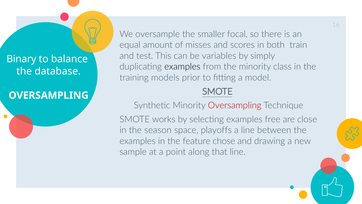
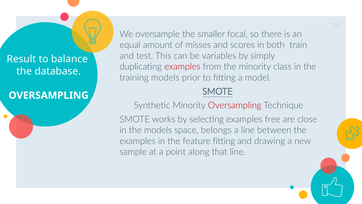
Binary: Binary -> Result (21, 59)
examples colour: black -> red (182, 67)
the season: season -> models (158, 130)
playoffs: playoffs -> belongs (216, 130)
feature chose: chose -> fitting (224, 141)
